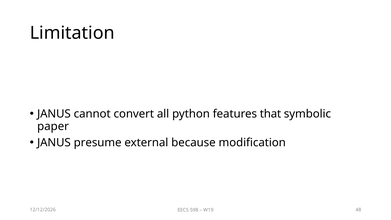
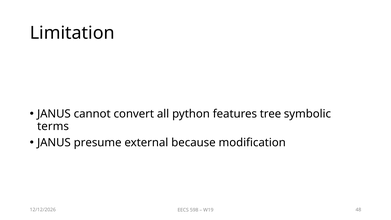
that: that -> tree (270, 114)
paper: paper -> terms (53, 126)
